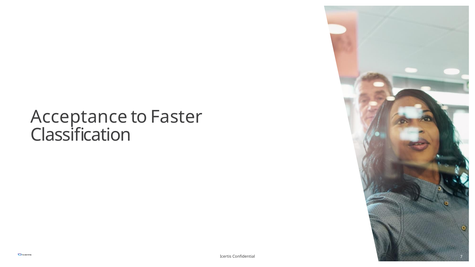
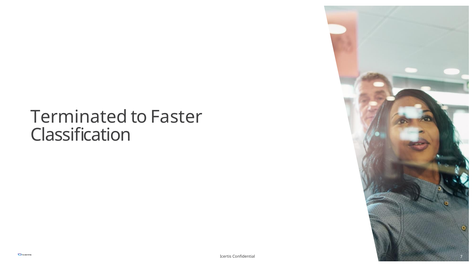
Acceptance: Acceptance -> Terminated (79, 117)
